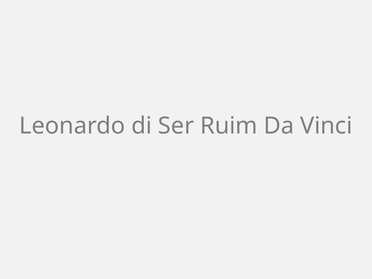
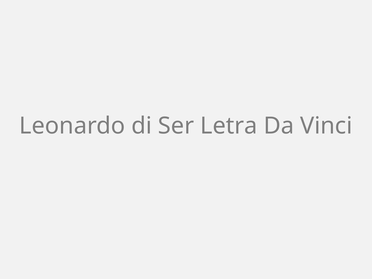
Ruim: Ruim -> Letra (229, 126)
